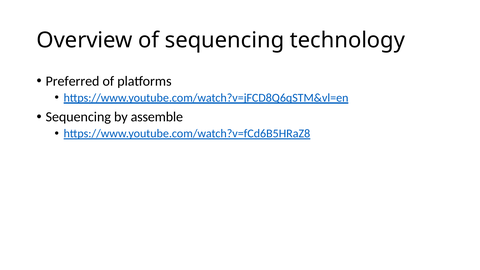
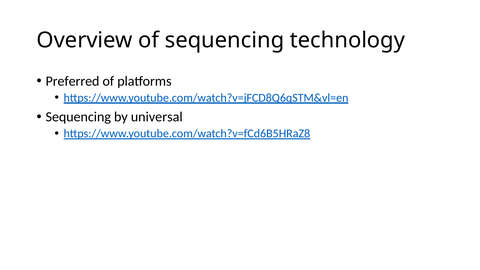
assemble: assemble -> universal (157, 117)
